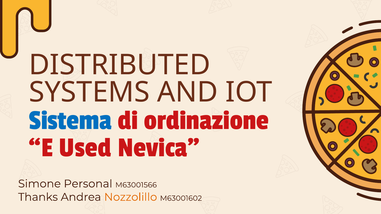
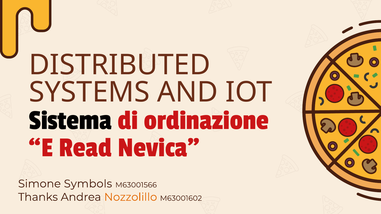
Sistema colour: blue -> black (70, 120)
Used: Used -> Read (85, 147)
Personal: Personal -> Symbols (88, 184)
